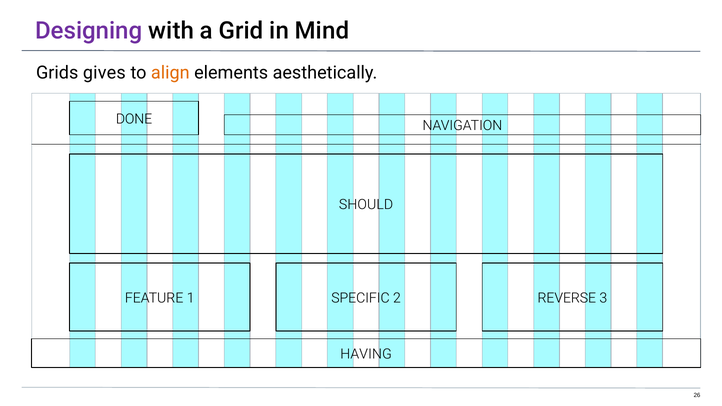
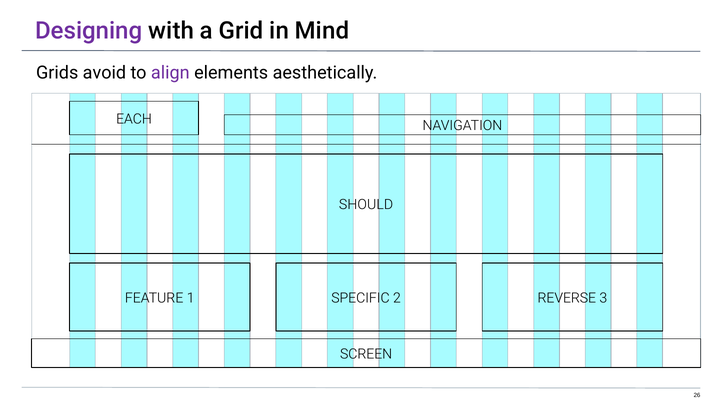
gives: gives -> avoid (104, 73)
align colour: orange -> purple (170, 73)
DONE: DONE -> EACH (134, 119)
HAVING: HAVING -> SCREEN (366, 354)
